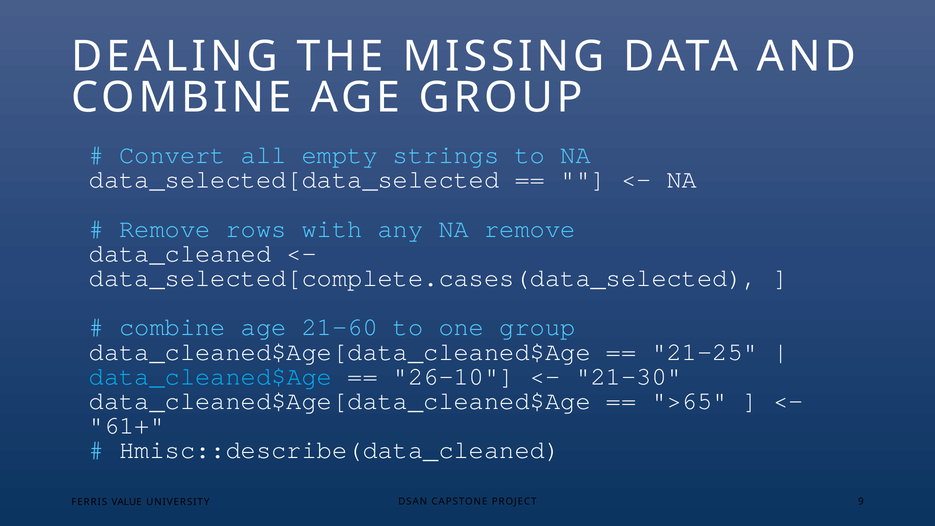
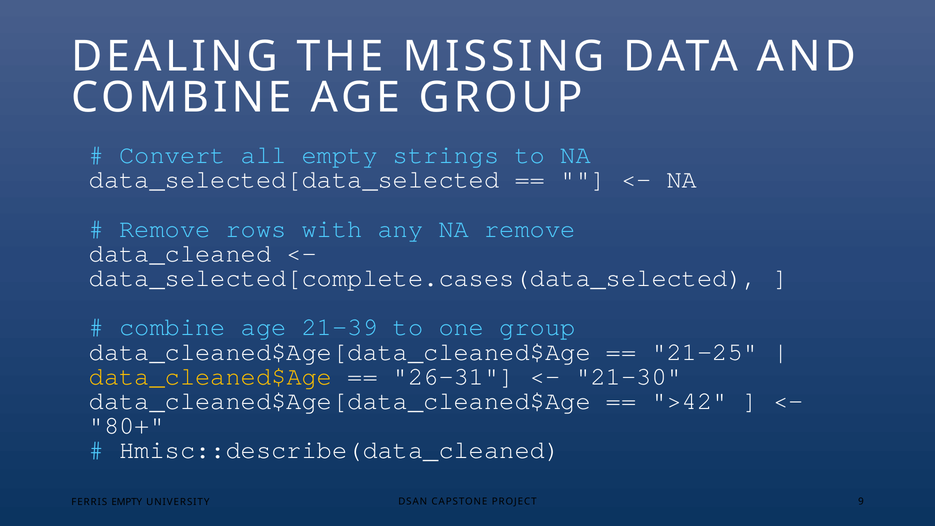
21-60: 21-60 -> 21-39 (340, 327)
data_cleaned$Age colour: light blue -> yellow (210, 376)
26-10: 26-10 -> 26-31 (454, 376)
>65: >65 -> >42 (690, 401)
61+: 61+ -> 80+ (127, 425)
FERRIS VALUE: VALUE -> EMPTY (127, 502)
